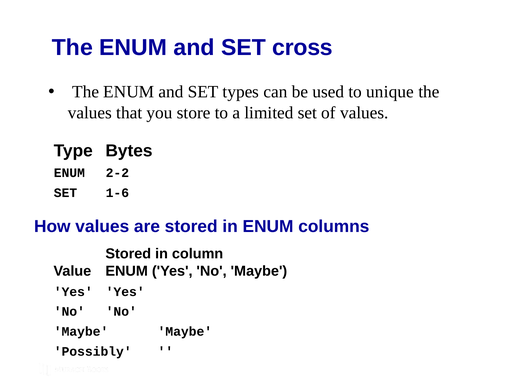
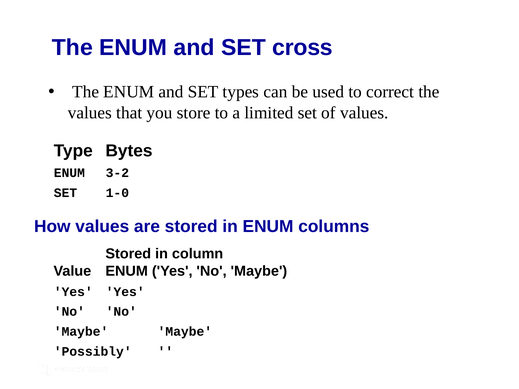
unique: unique -> correct (390, 92)
2-2: 2-2 -> 3-2 (117, 173)
1-6: 1-6 -> 1-0 (117, 193)
